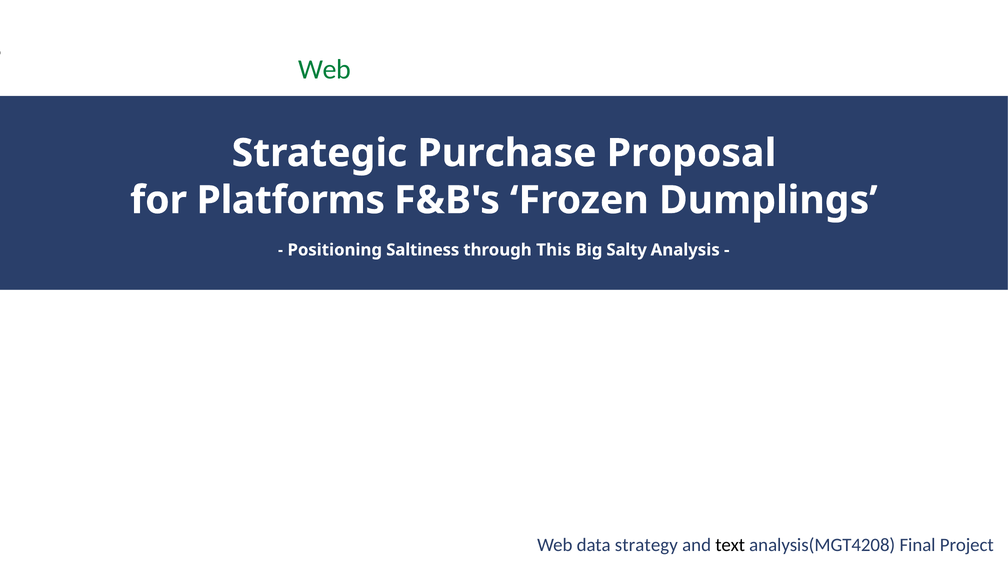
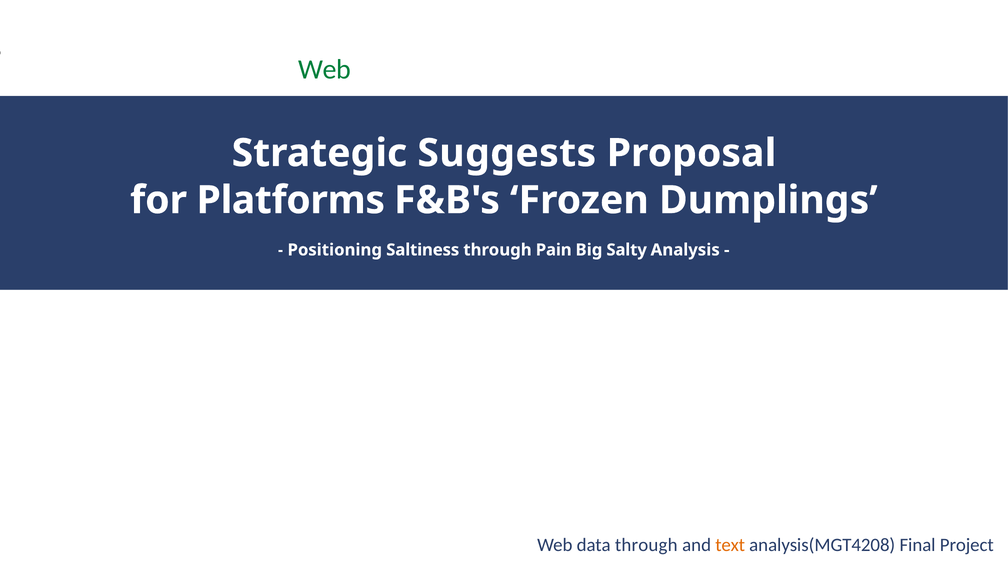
Purchase: Purchase -> Suggests (507, 153)
This: This -> Pain (554, 250)
data strategy: strategy -> through (646, 545)
text colour: black -> orange (730, 545)
